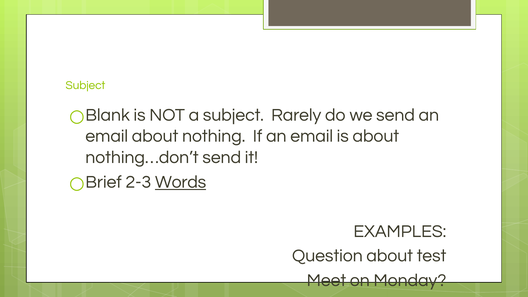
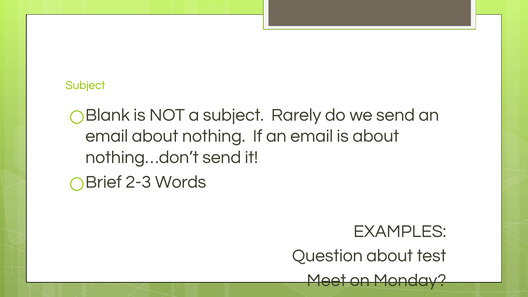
Words underline: present -> none (181, 182)
